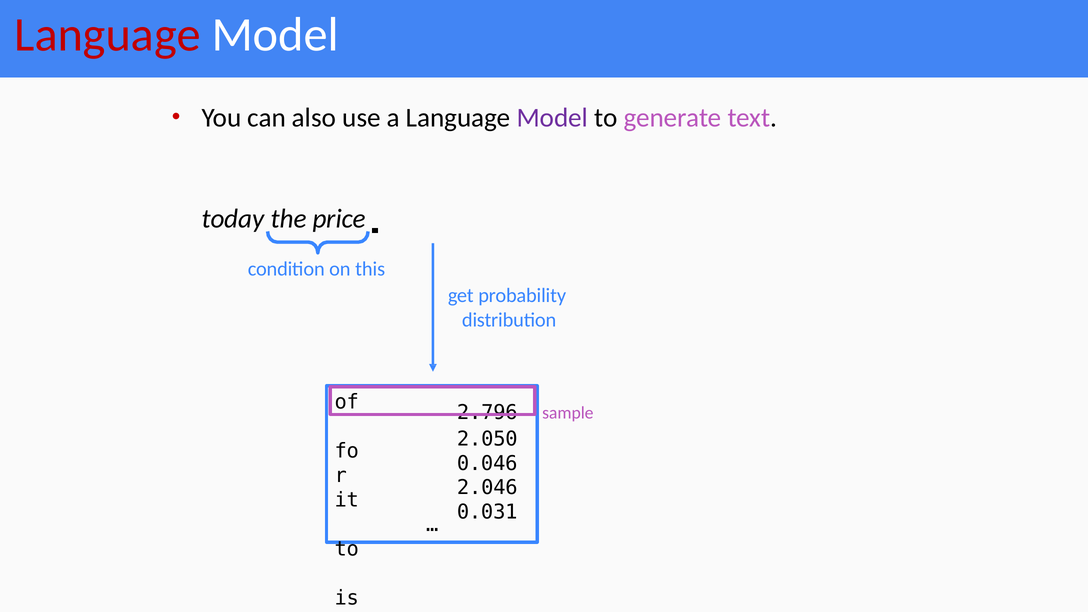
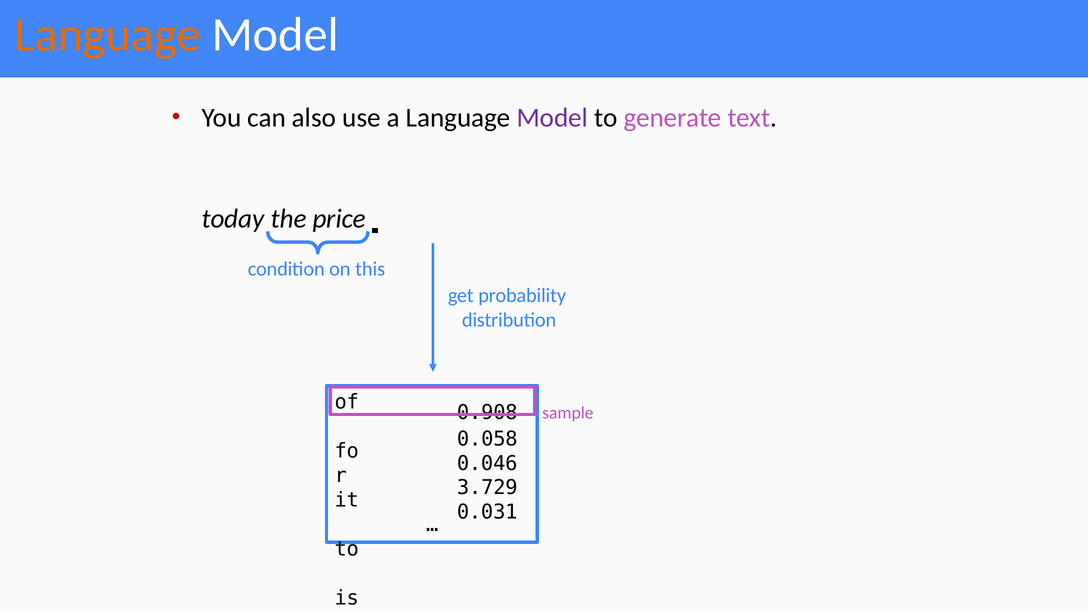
Language colour: red -> orange (108, 35)
2.796: 2.796 -> 0.908 (487, 412)
2.050: 2.050 -> 0.058 (487, 439)
2.046: 2.046 -> 3.729 (487, 488)
